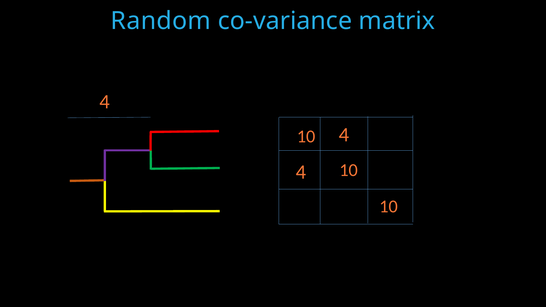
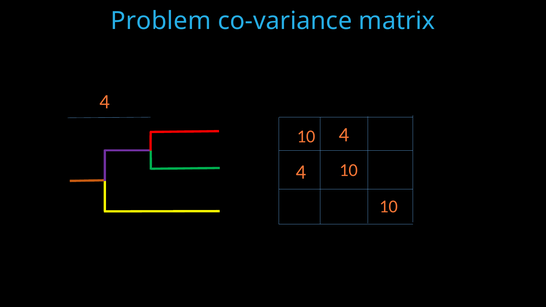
Random: Random -> Problem (161, 21)
